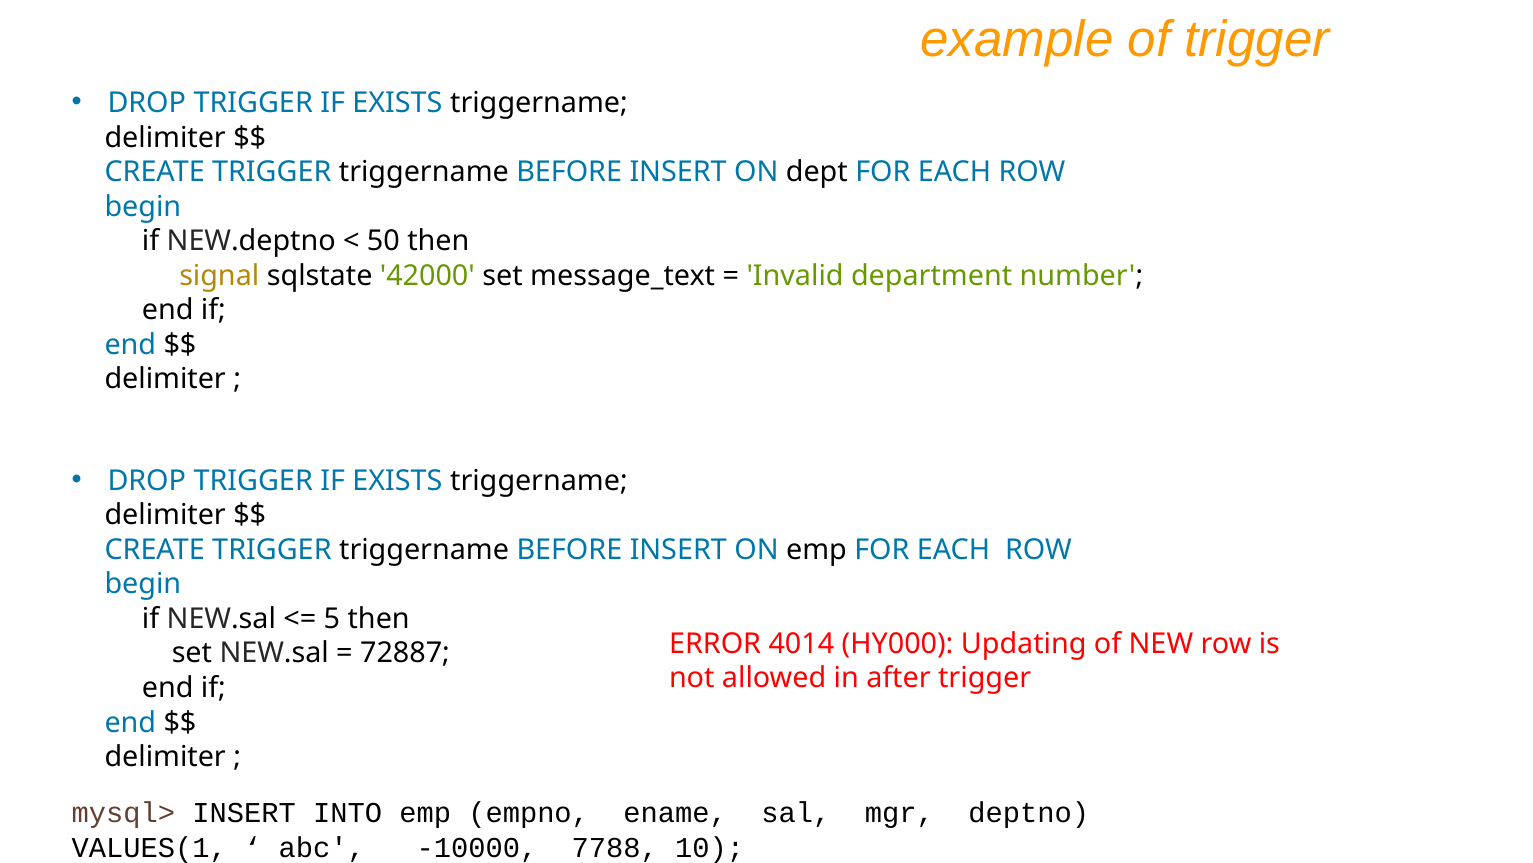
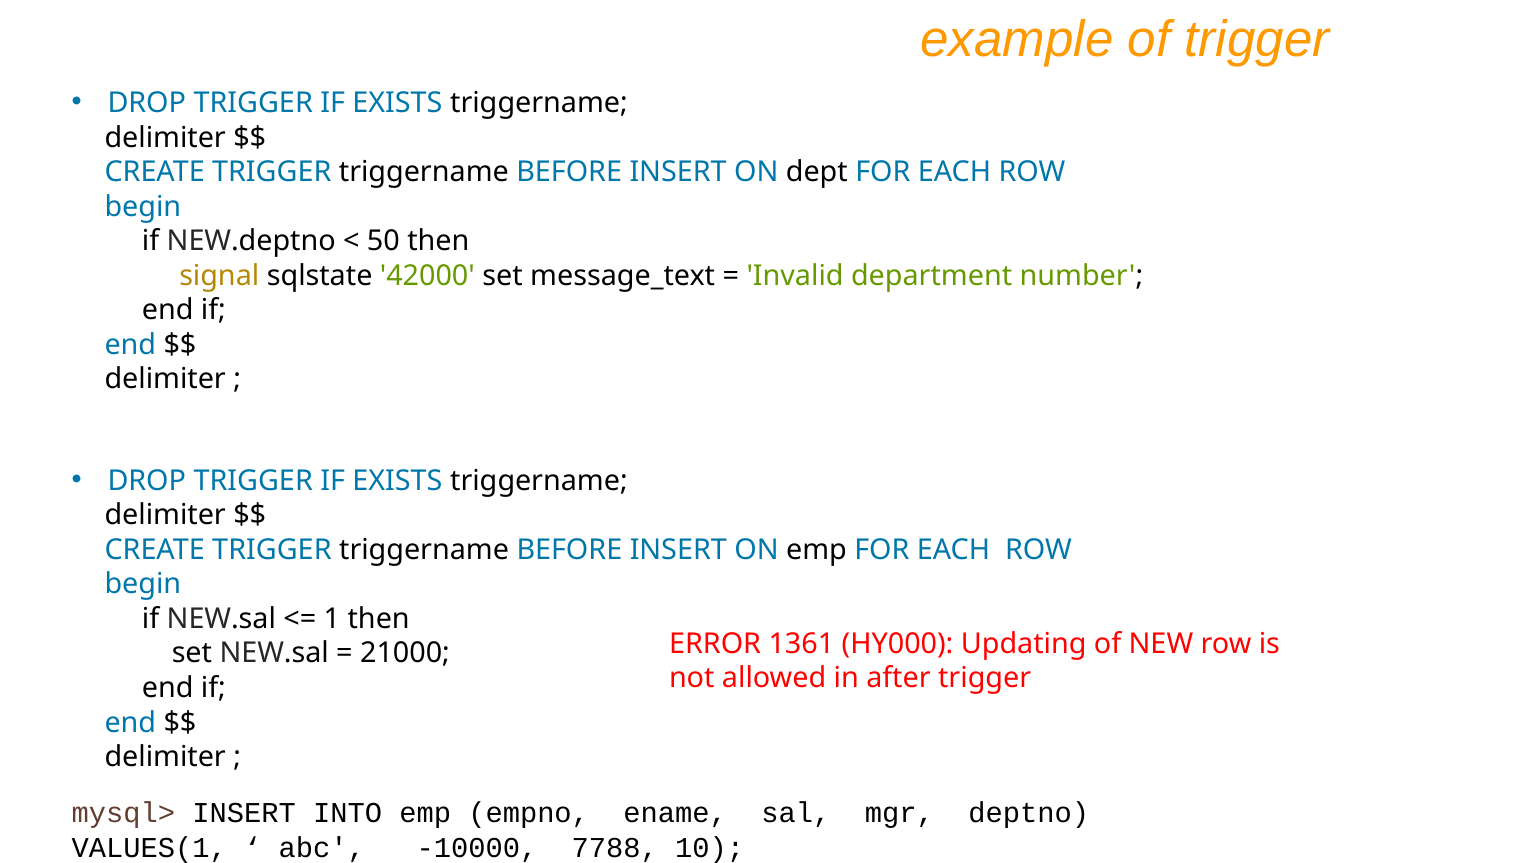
5: 5 -> 1 (332, 618)
4014: 4014 -> 1361 (801, 643)
72887: 72887 -> 21000 (405, 653)
